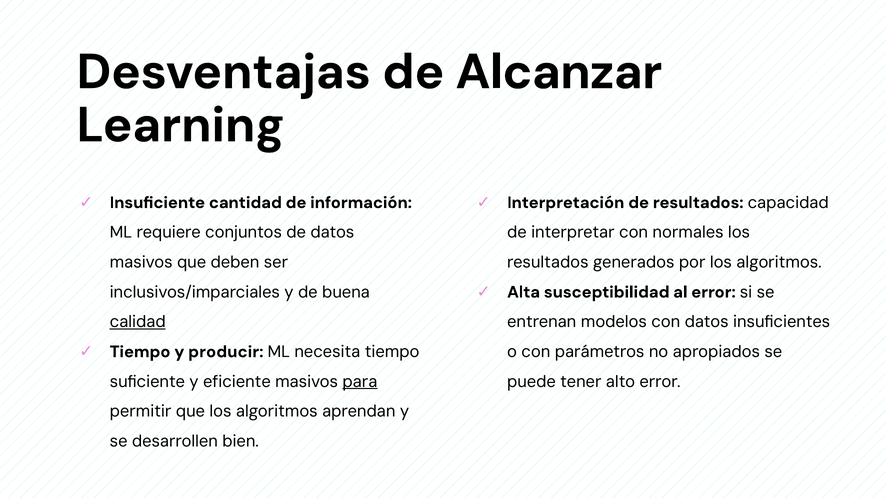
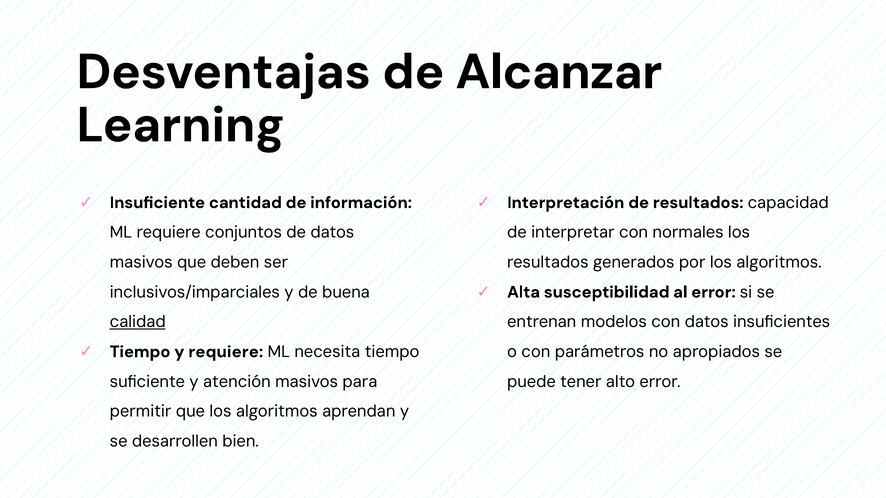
y producir: producir -> requiere (226, 352)
eficiente: eficiente -> atención (237, 382)
para underline: present -> none (360, 382)
